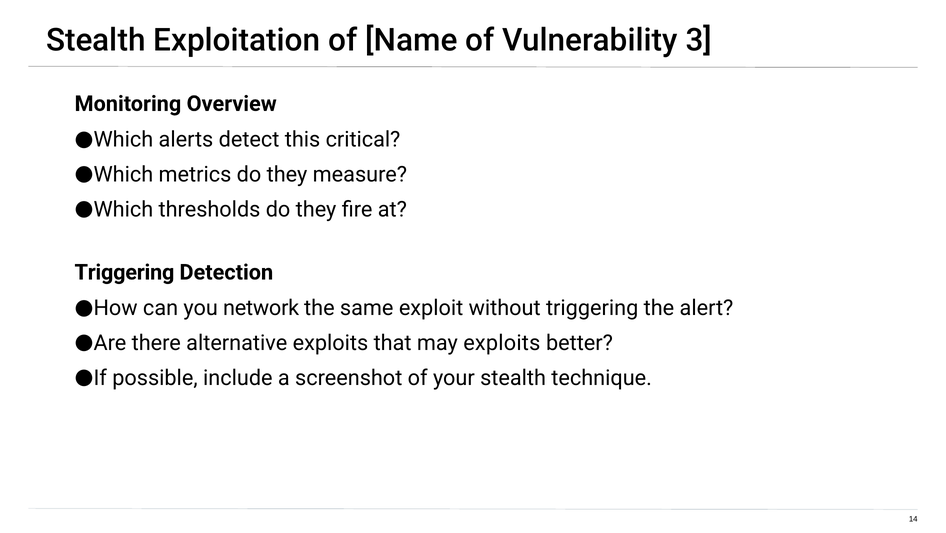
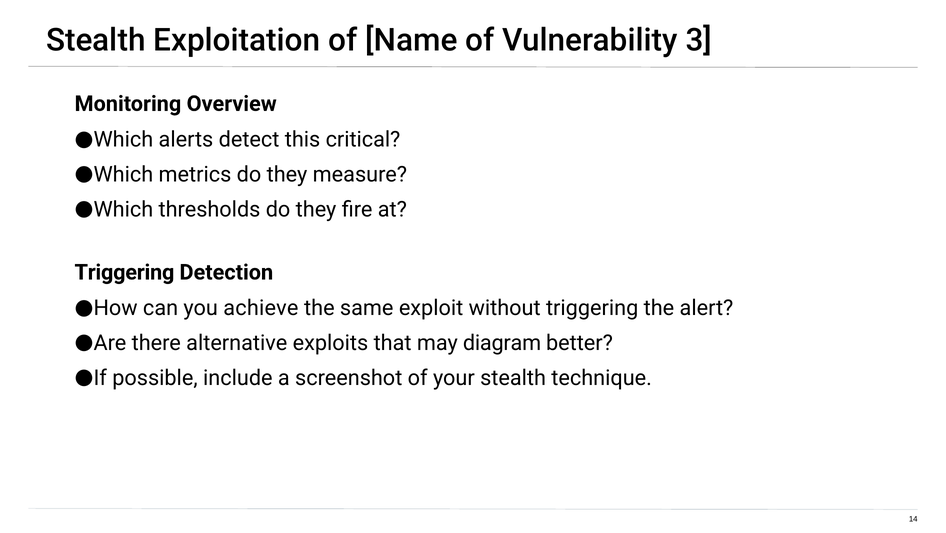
network: network -> achieve (261, 308)
may exploits: exploits -> diagram (502, 343)
